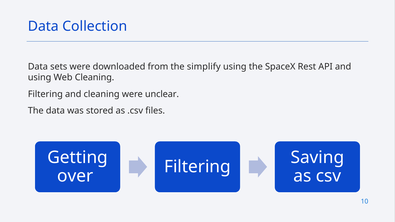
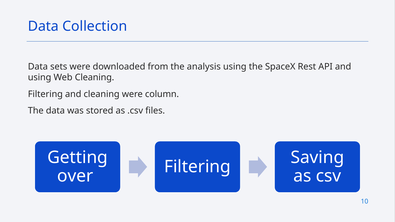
simplify: simplify -> analysis (204, 67)
unclear: unclear -> column (162, 94)
